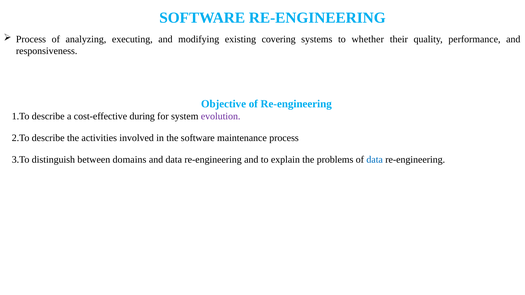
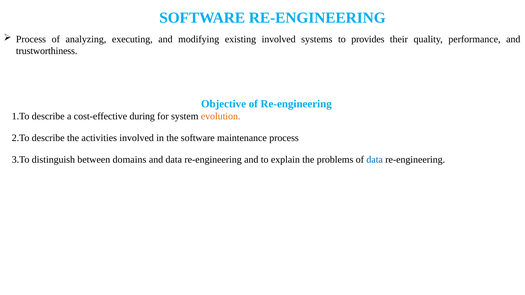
existing covering: covering -> involved (279, 39)
whether: whether -> provides (368, 39)
responsiveness: responsiveness -> trustworthiness (47, 51)
evolution colour: purple -> orange (221, 116)
